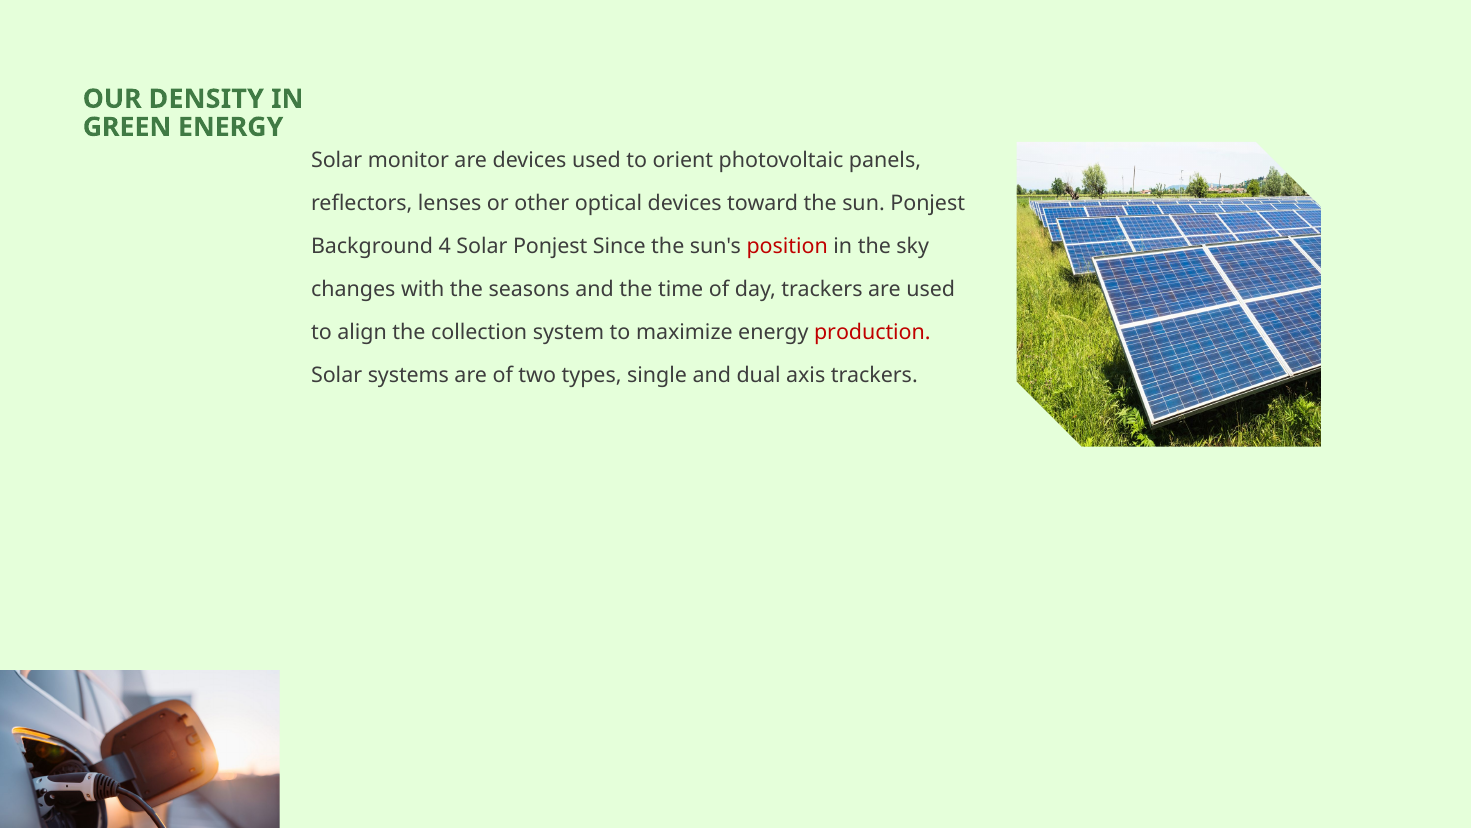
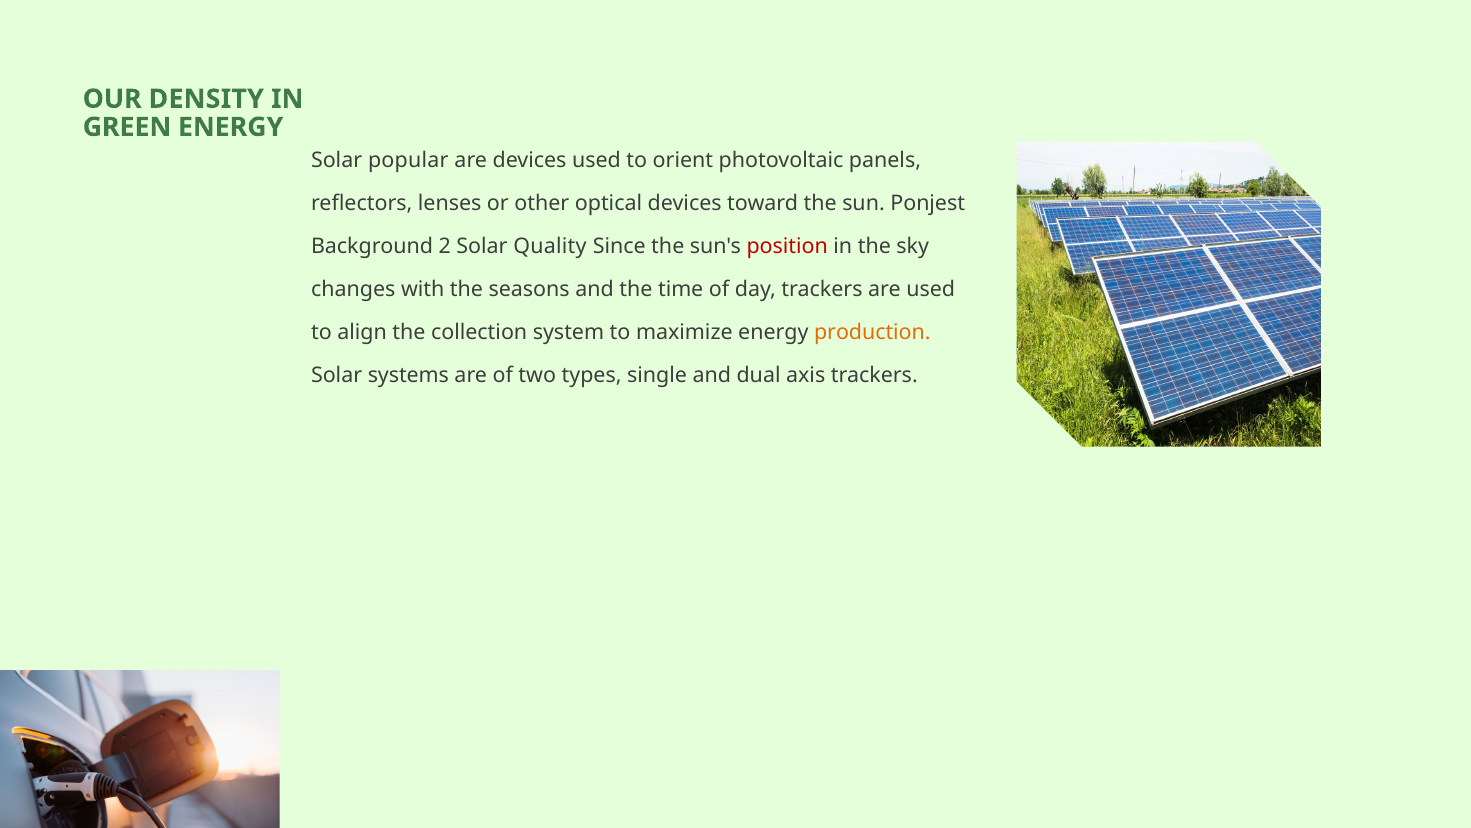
monitor: monitor -> popular (408, 160)
4: 4 -> 2 (445, 246)
Solar Ponjest: Ponjest -> Quality (550, 246)
production colour: red -> orange (872, 332)
